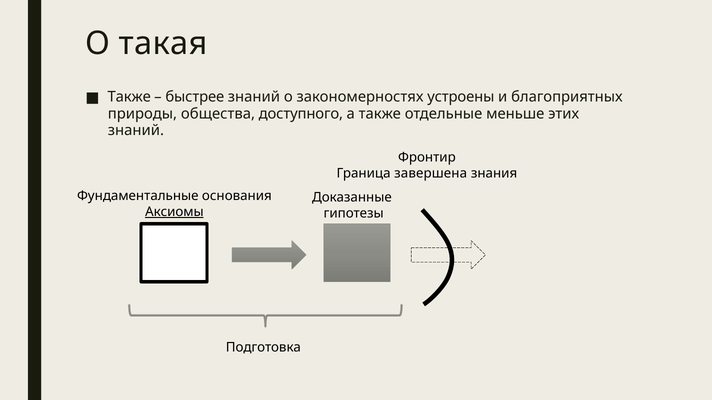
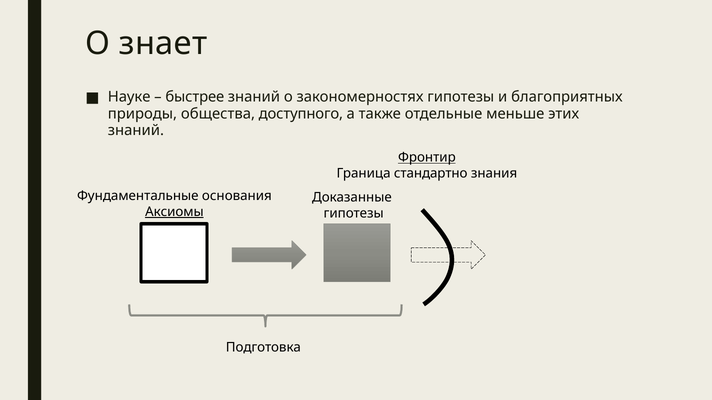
такая: такая -> знает (163, 44)
Также: Также -> Науке (129, 97)
закономерностях устроены: устроены -> гипотезы (461, 97)
Фронтир underline: none -> present (427, 158)
завершена: завершена -> стандартно (431, 174)
